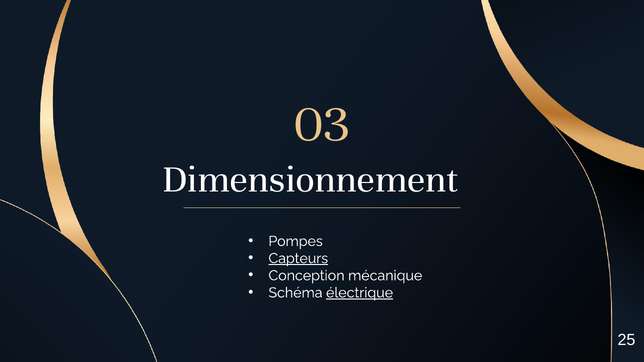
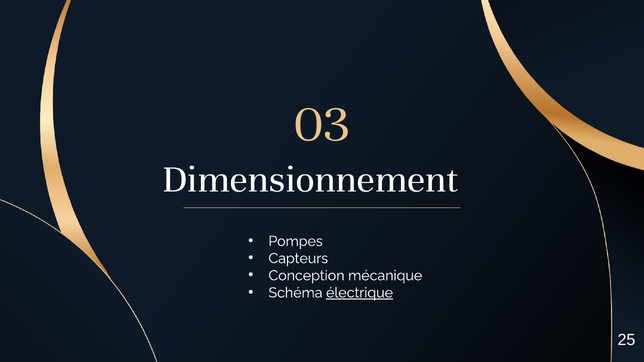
Capteurs underline: present -> none (298, 259)
